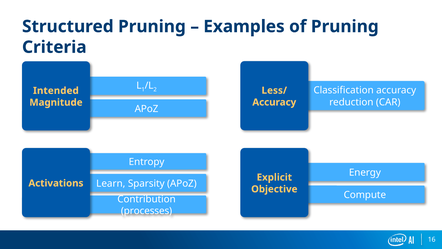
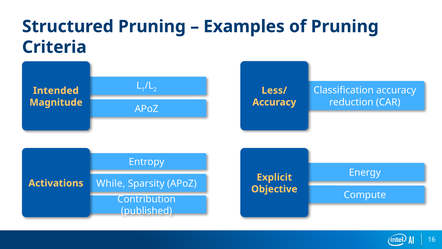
Learn: Learn -> While (111, 183)
processes: processes -> published (146, 211)
